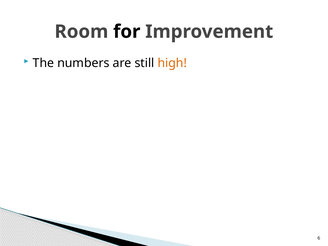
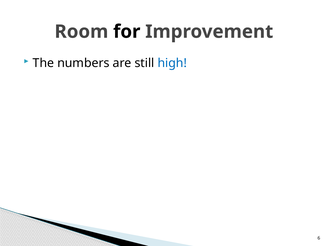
high colour: orange -> blue (172, 63)
